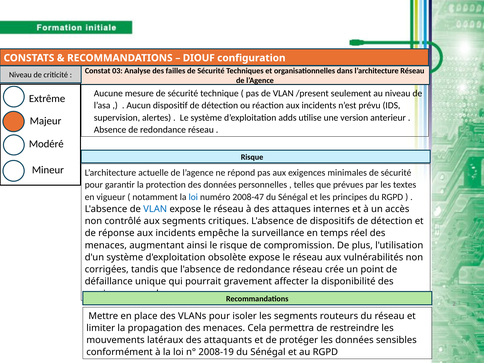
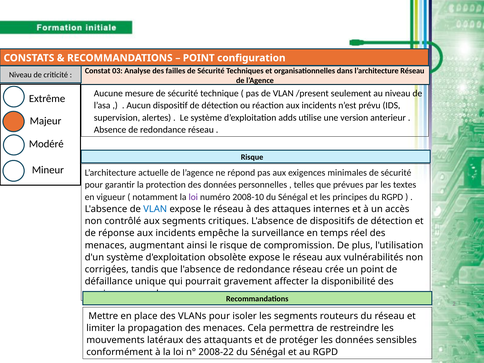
DIOUF: DIOUF -> POINT (199, 58)
loi colour: blue -> purple (193, 197)
2008-47: 2008-47 -> 2008-10 (248, 197)
2008-19: 2008-19 -> 2008-22 (216, 352)
